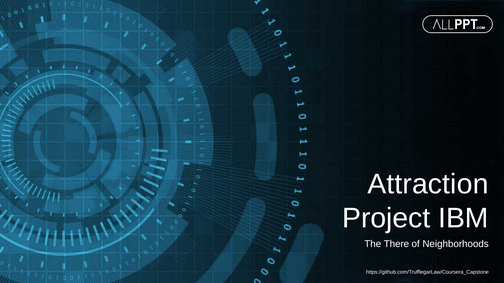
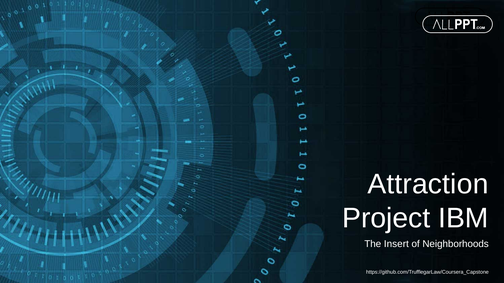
There: There -> Insert (396, 244)
